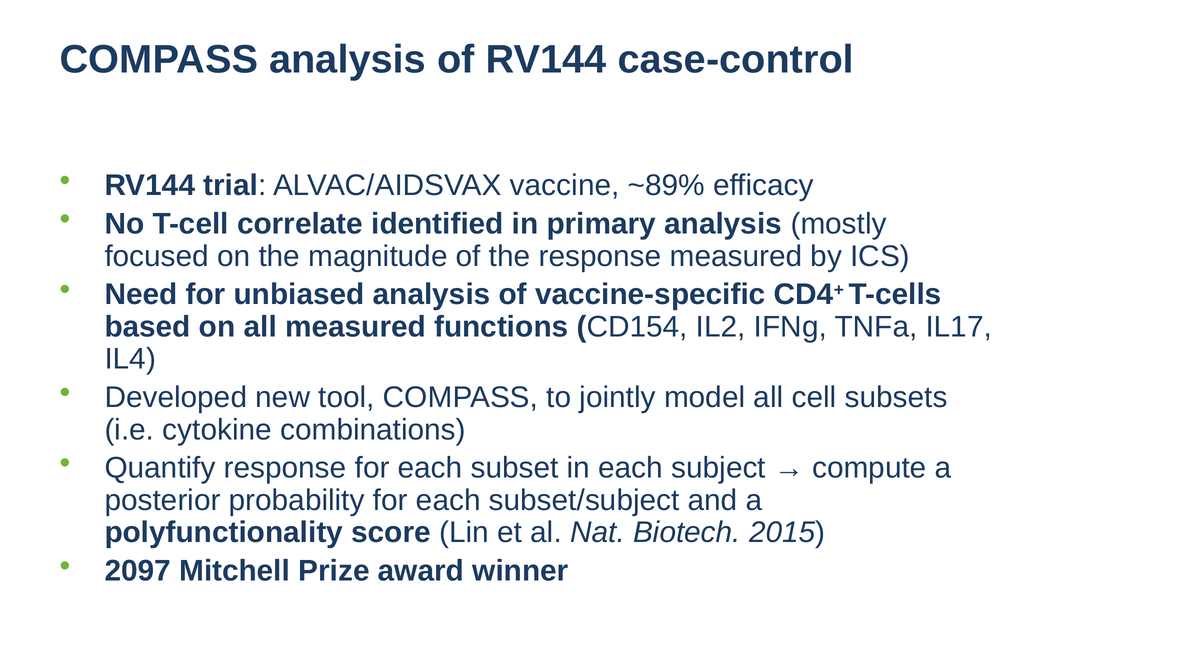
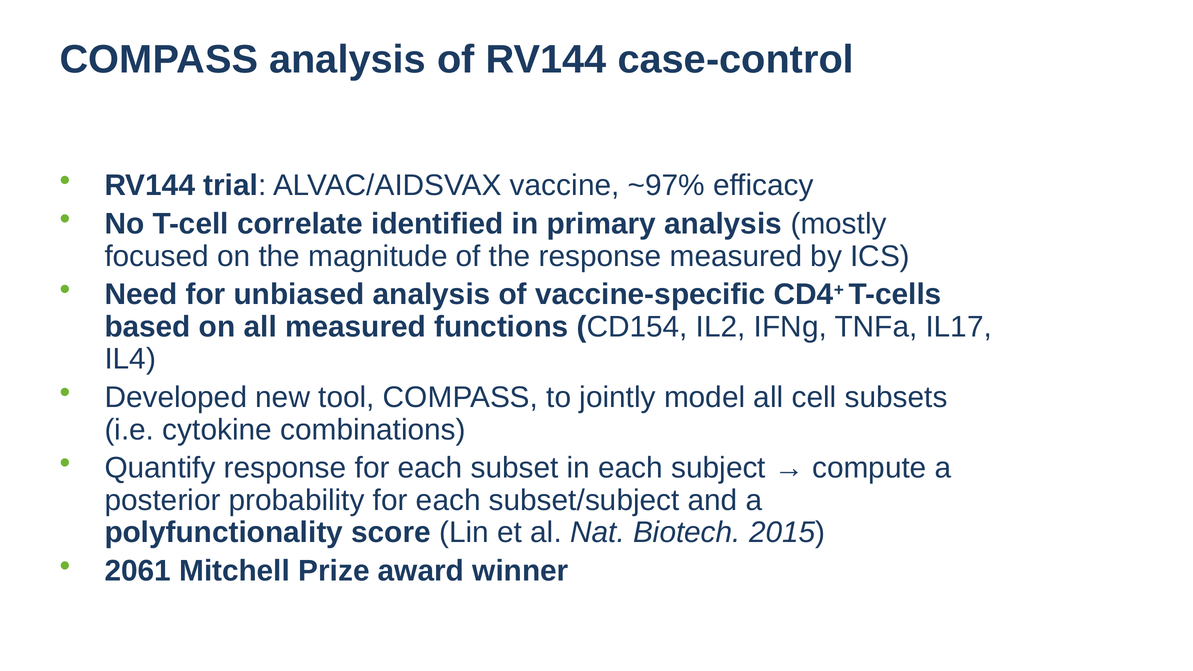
~89%: ~89% -> ~97% (666, 186)
2097: 2097 -> 2061 (138, 571)
